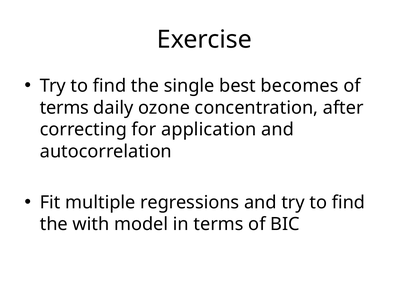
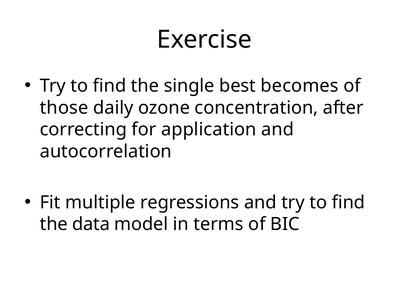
terms: terms -> those (64, 108)
with: with -> data (91, 224)
